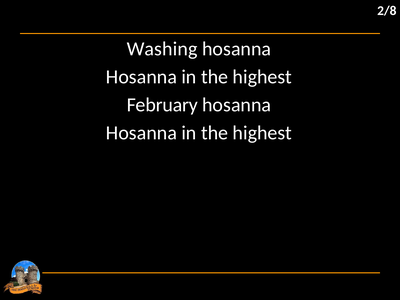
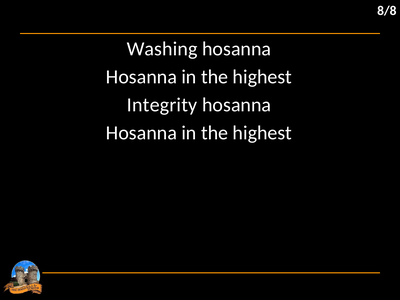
2/8: 2/8 -> 8/8 (387, 11)
February: February -> Integrity (162, 105)
